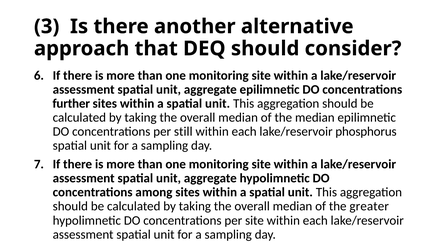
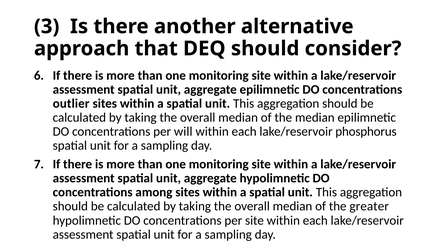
further: further -> outlier (71, 103)
still: still -> will (183, 131)
